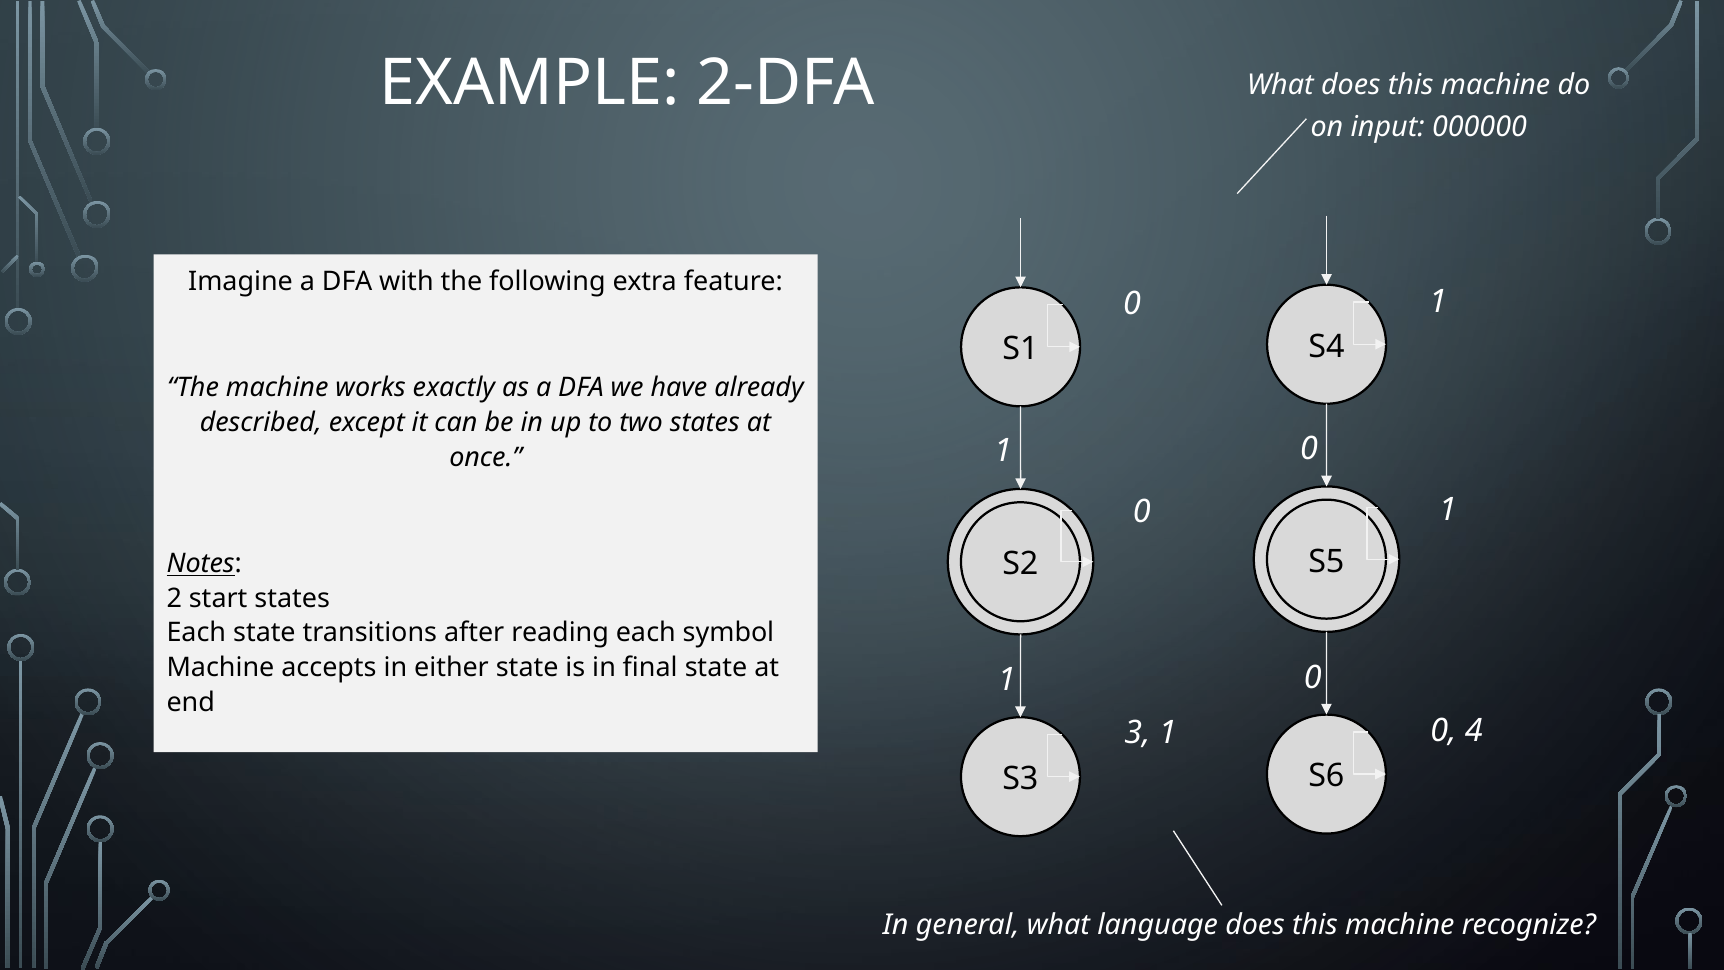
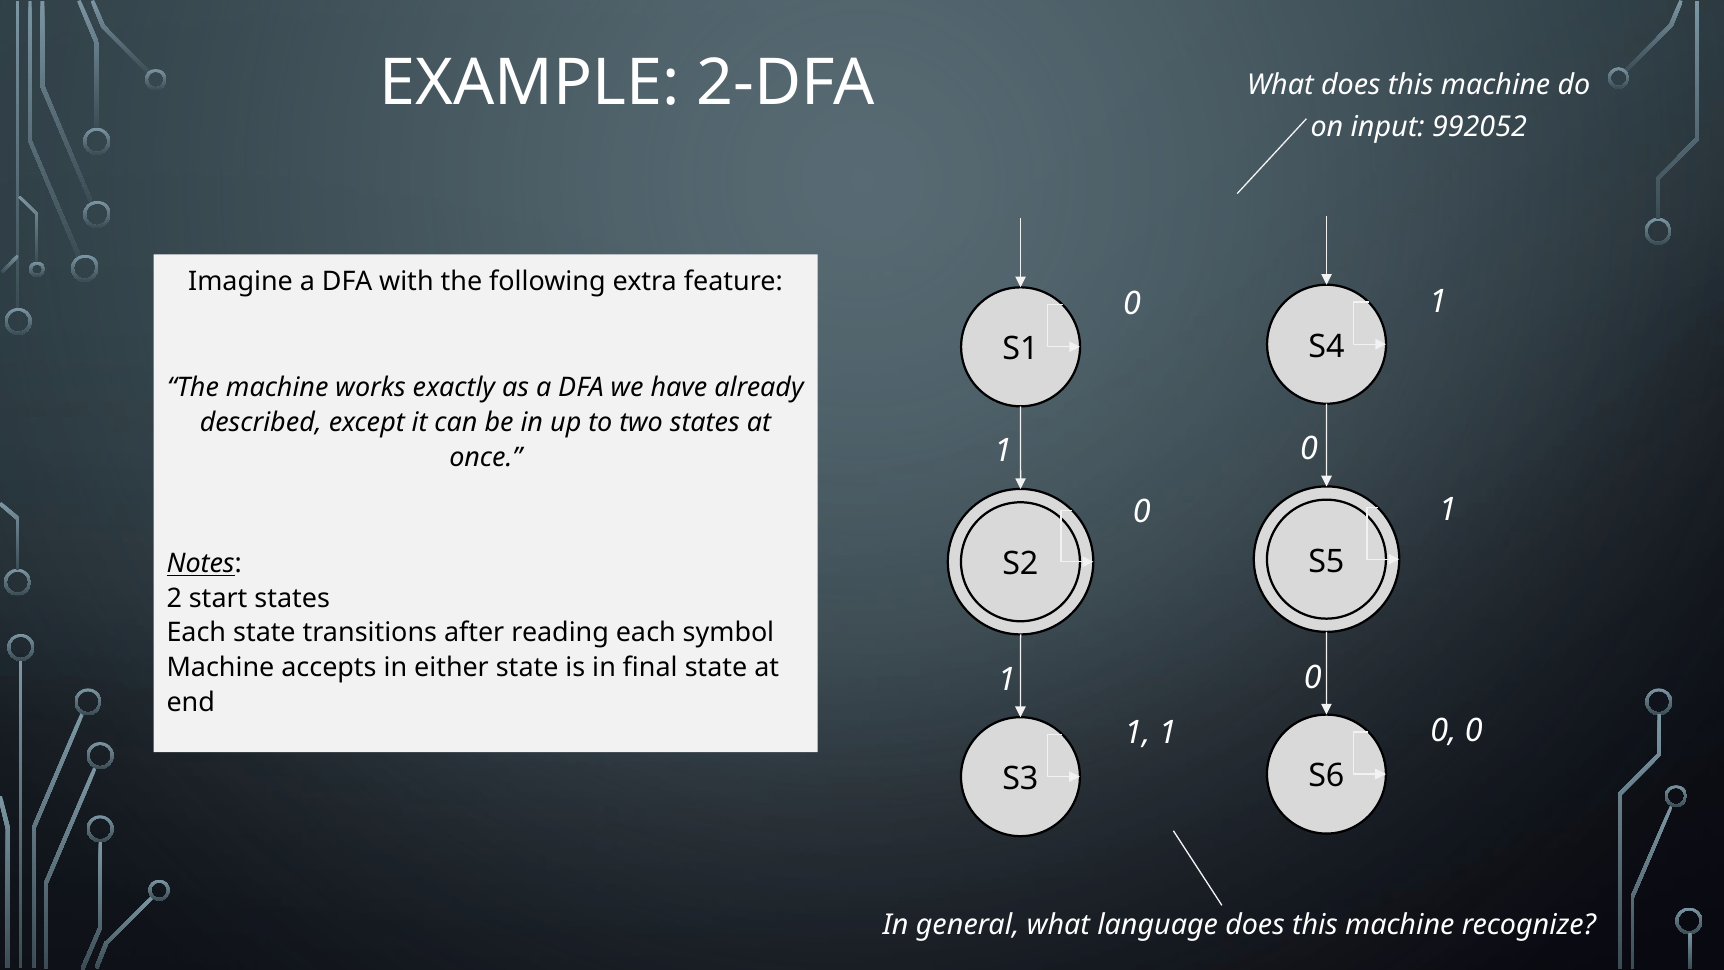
000000: 000000 -> 992052 (1479, 127)
4: 4 -> 0 (1474, 730)
3: 3 -> 1 (1137, 733)
